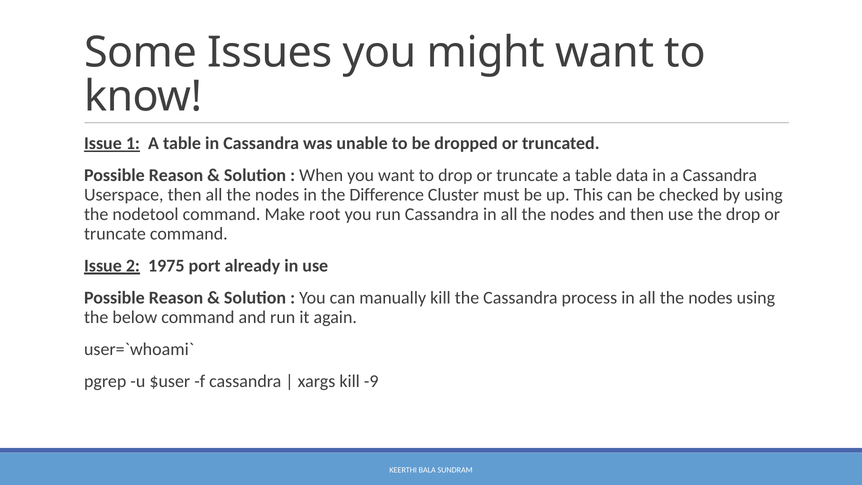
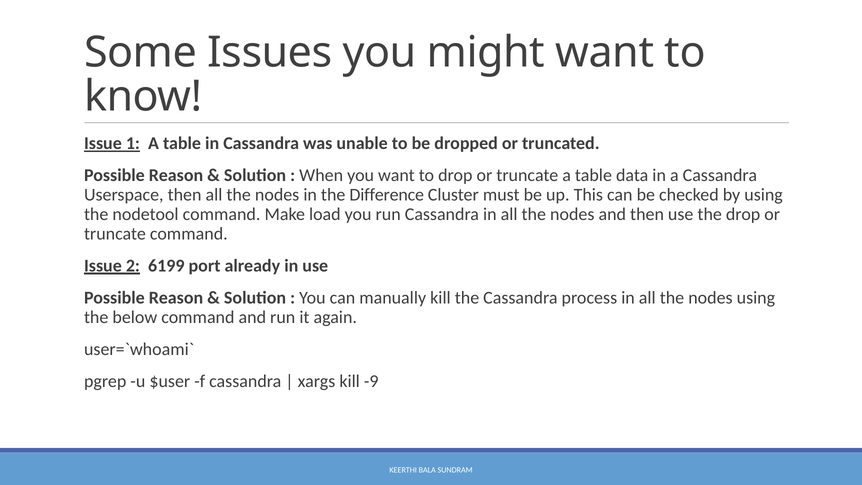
root: root -> load (325, 214)
1975: 1975 -> 6199 (166, 266)
